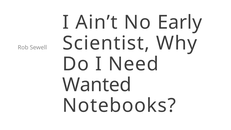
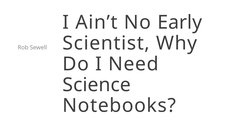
Wanted: Wanted -> Science (97, 85)
